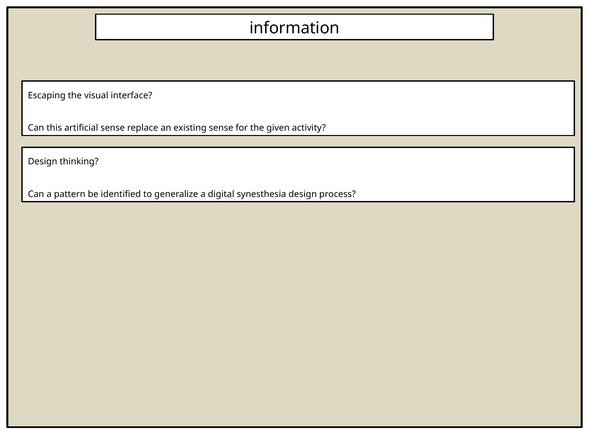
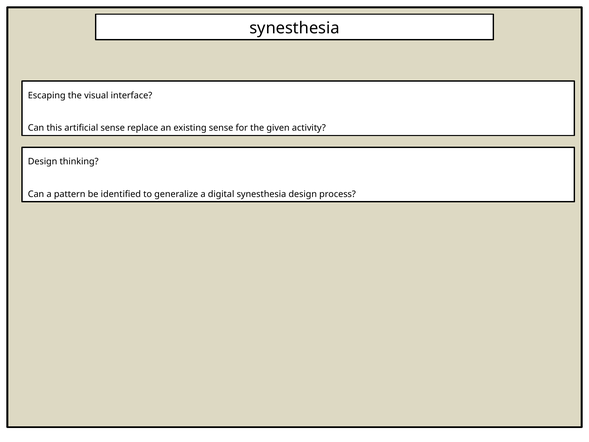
information: information -> synesthesia (295, 28)
